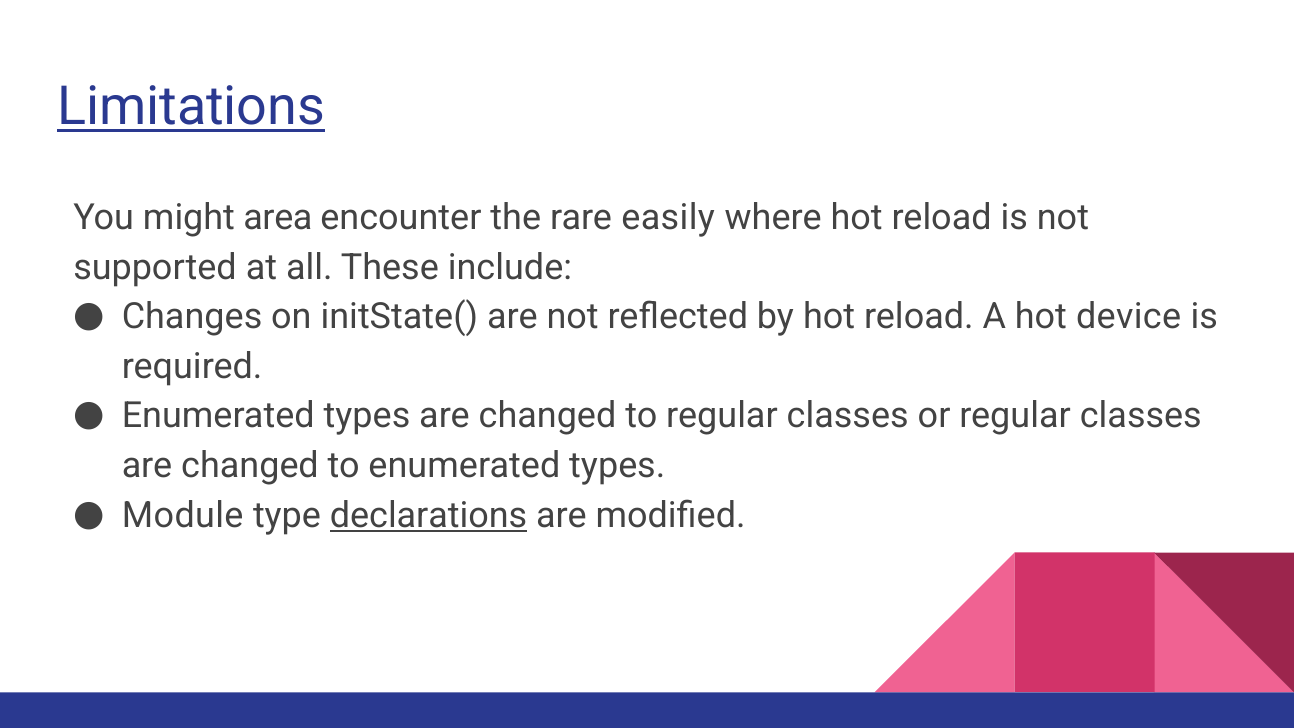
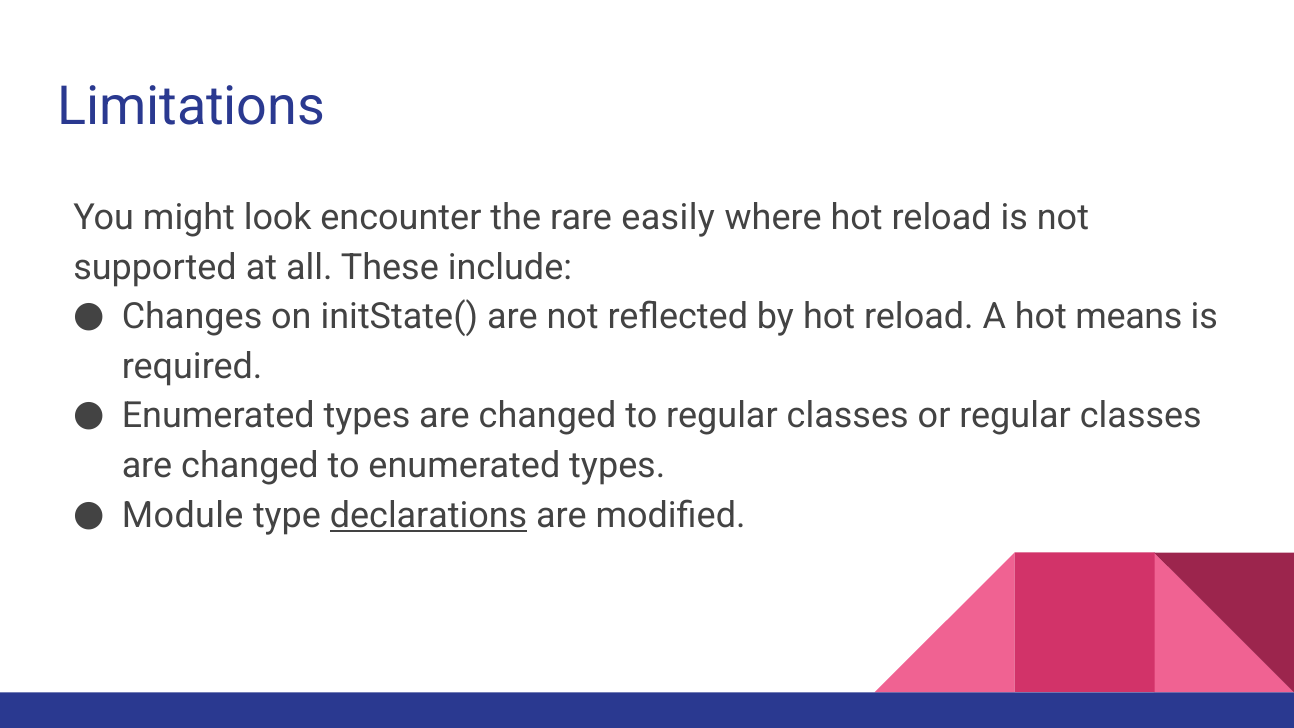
Limitations underline: present -> none (191, 107)
area: area -> look (278, 218)
device: device -> means (1129, 317)
